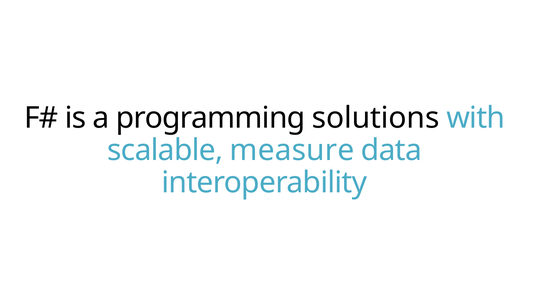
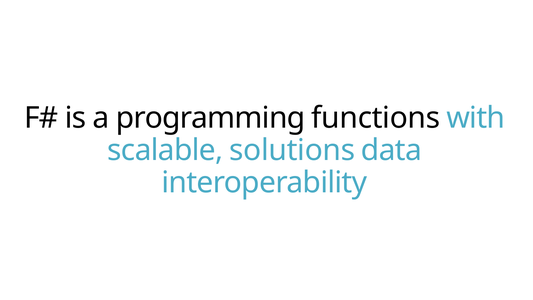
solutions: solutions -> functions (376, 118)
measure: measure -> solutions (292, 150)
